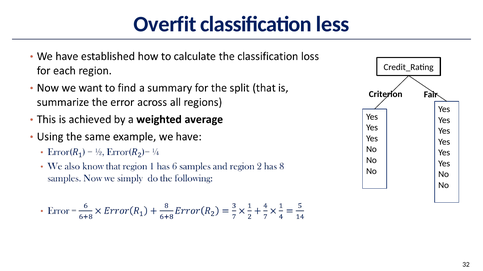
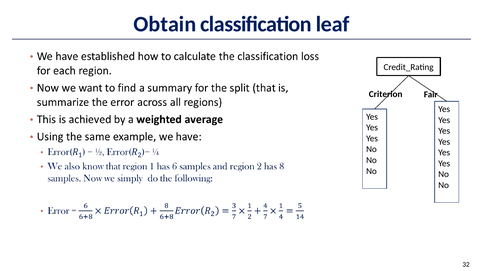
Overfit: Overfit -> Obtain (165, 24)
less: less -> leaf (333, 24)
